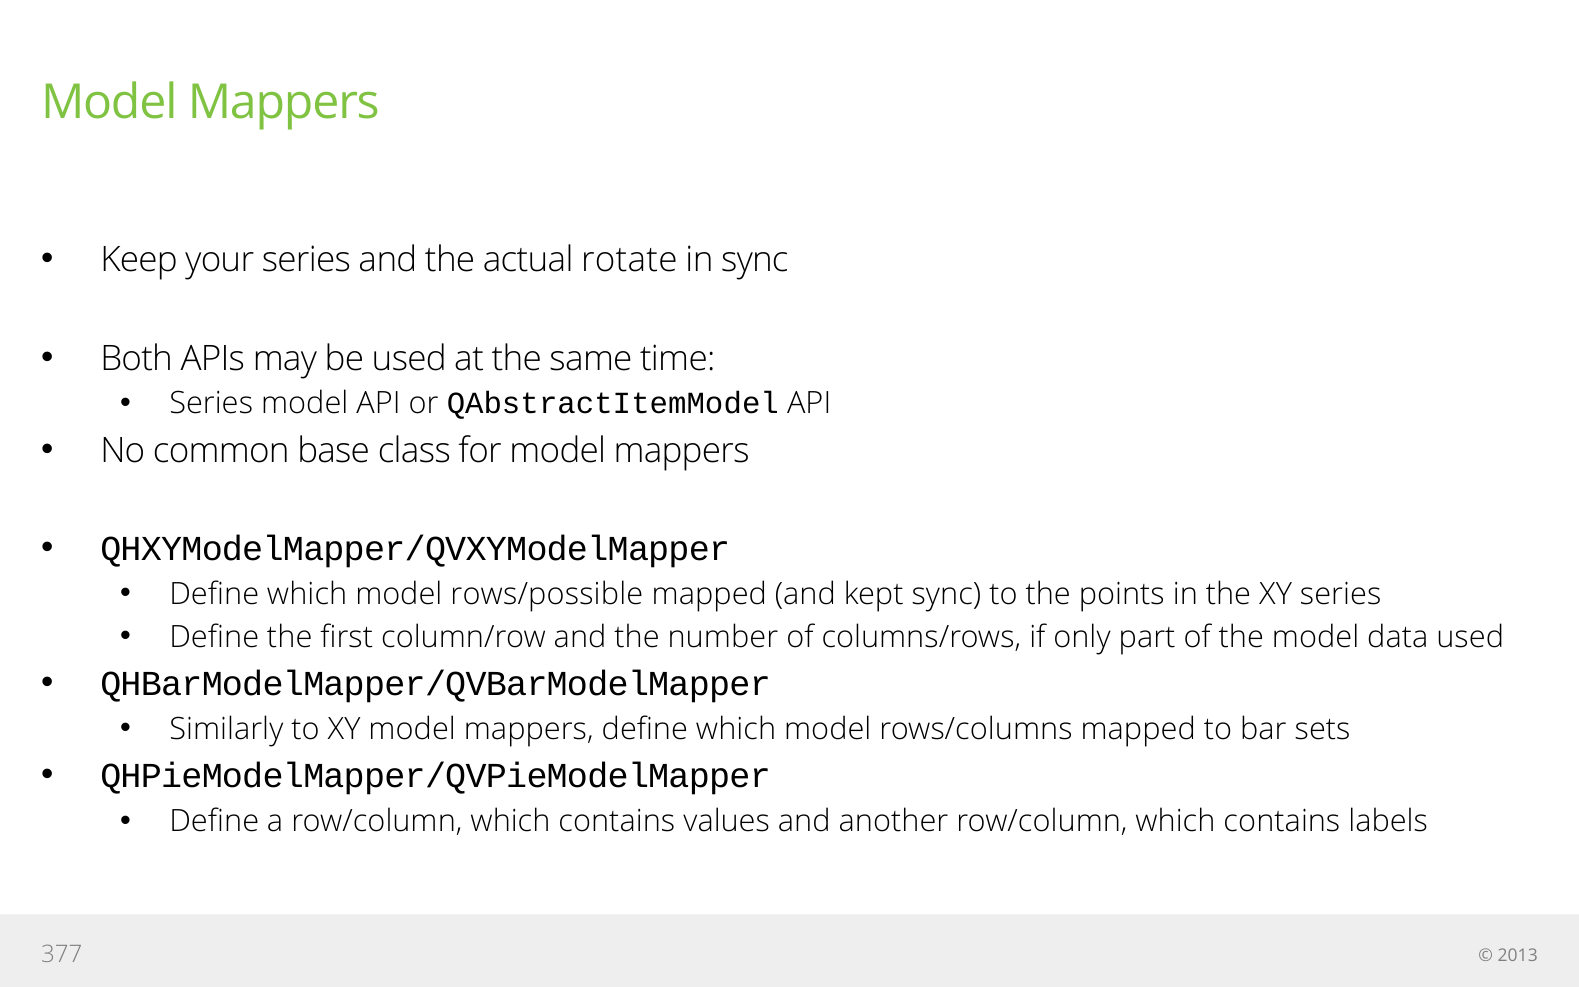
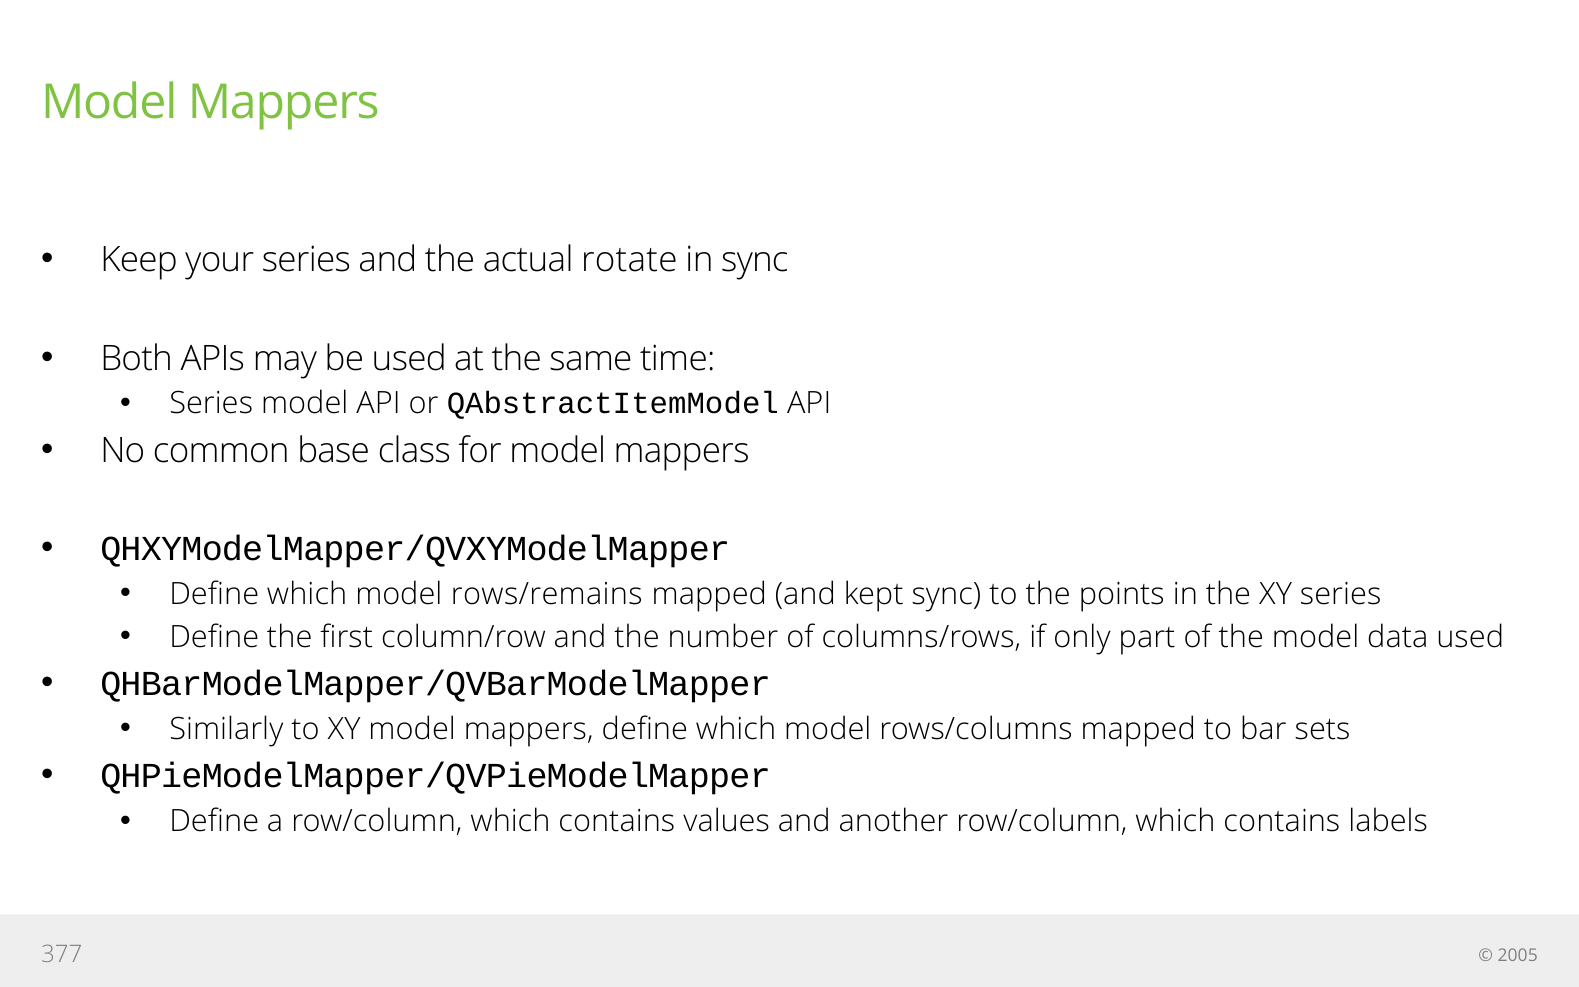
rows/possible: rows/possible -> rows/remains (547, 594)
2013: 2013 -> 2005 (1518, 955)
